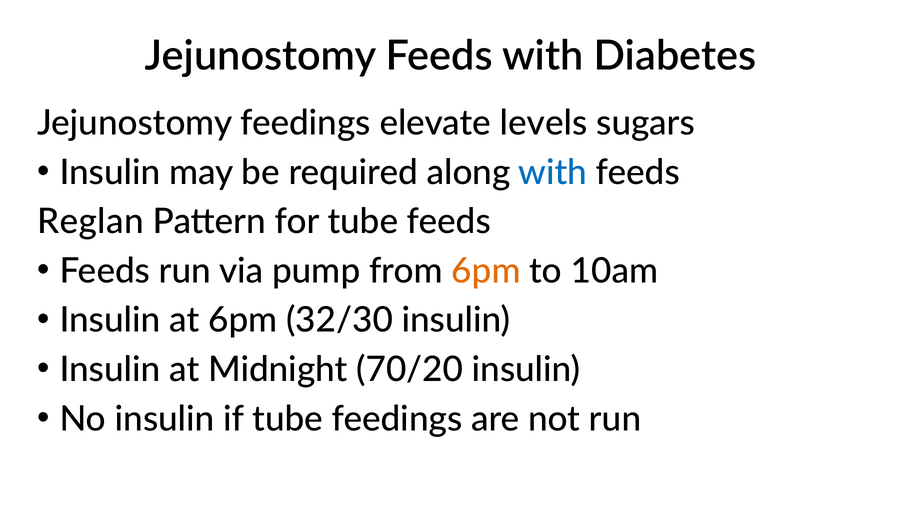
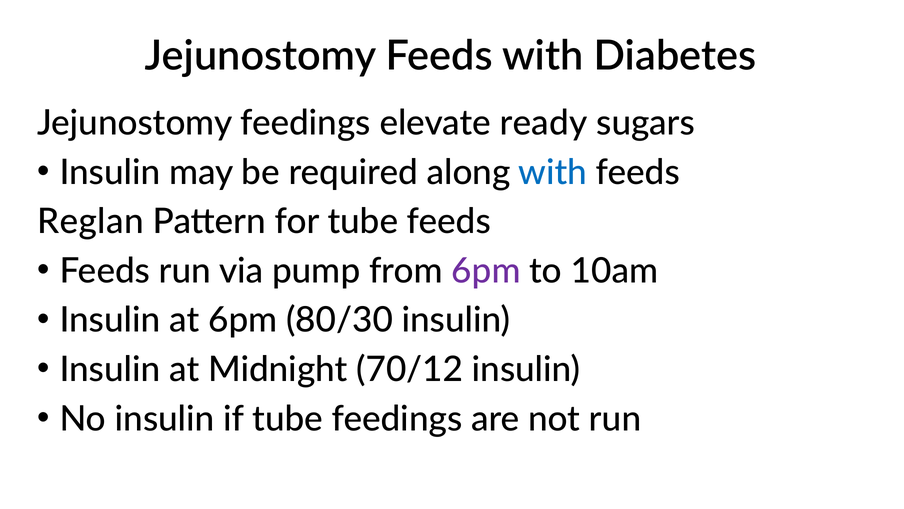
levels: levels -> ready (543, 123)
6pm colour: orange -> purple (486, 271)
32/30: 32/30 -> 80/30 (339, 320)
70/20: 70/20 -> 70/12 (410, 369)
